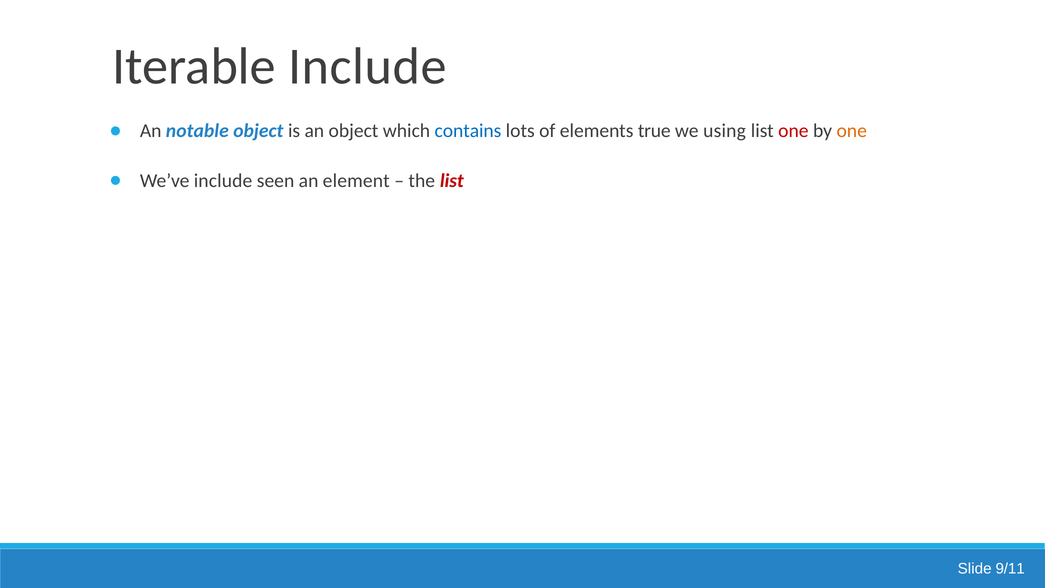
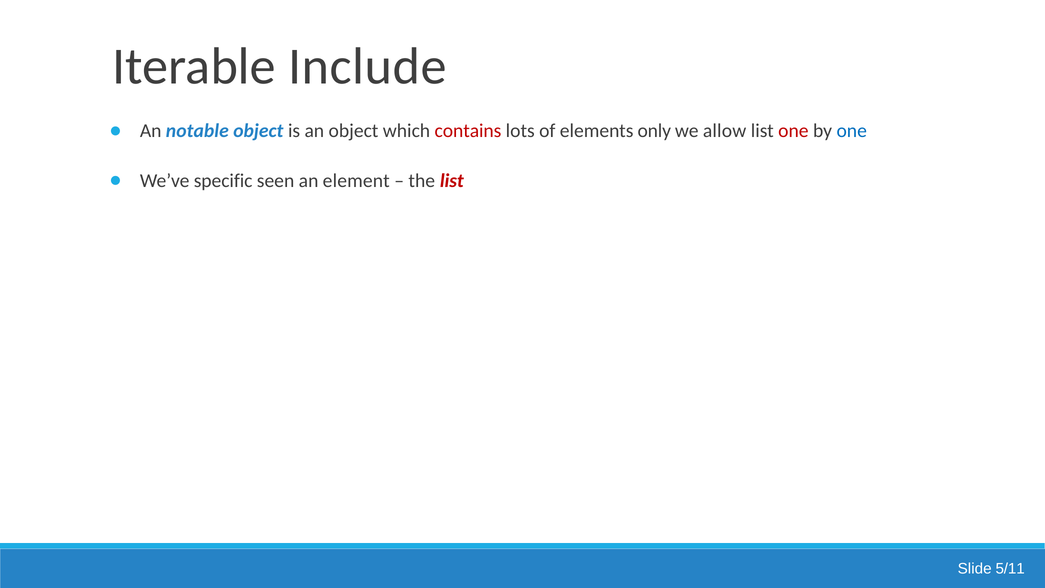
contains colour: blue -> red (468, 131)
true: true -> only (654, 131)
using: using -> allow (725, 131)
one colour: orange -> blue (852, 131)
We’ve include: include -> specific (223, 181)
9/11: 9/11 -> 5/11 (1010, 569)
